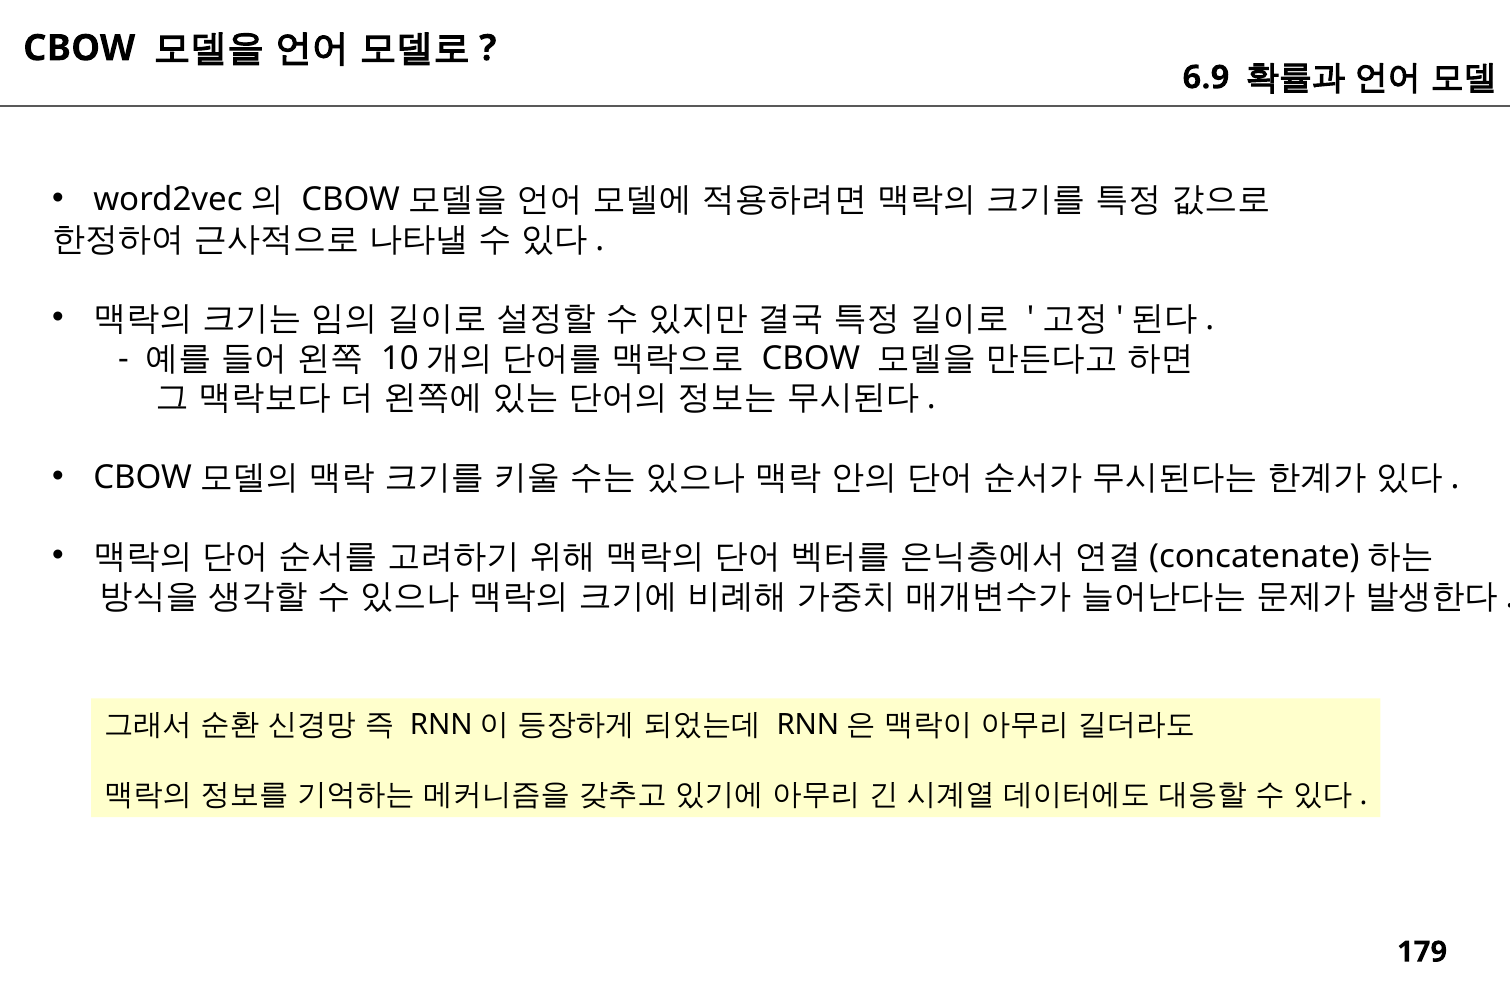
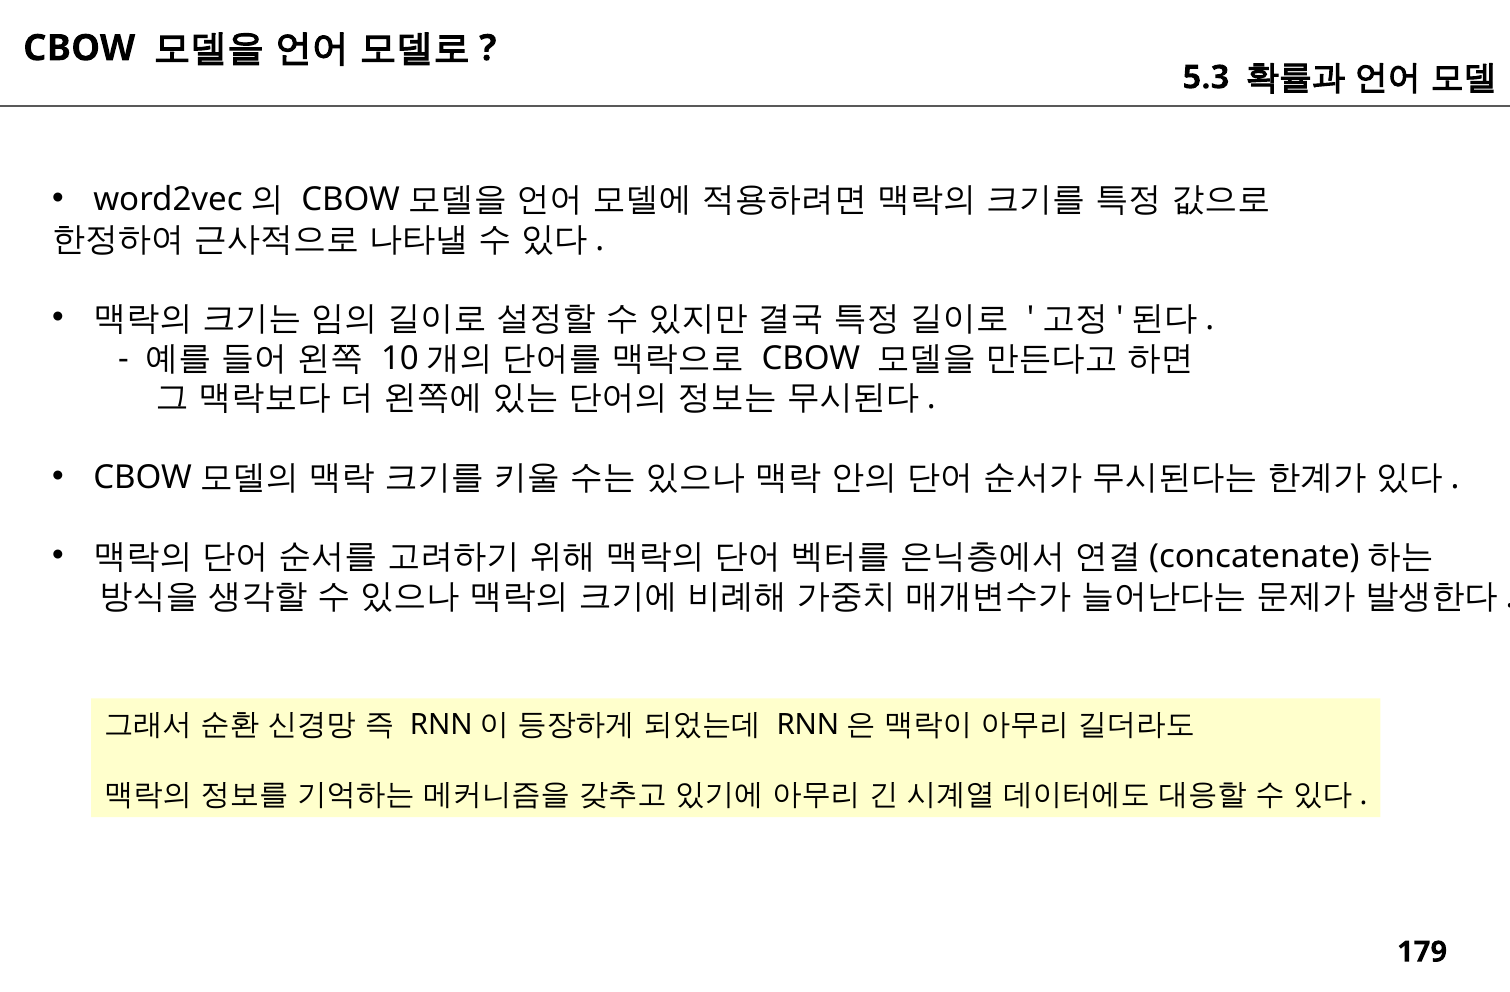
6.9: 6.9 -> 5.3 (1206, 77)
